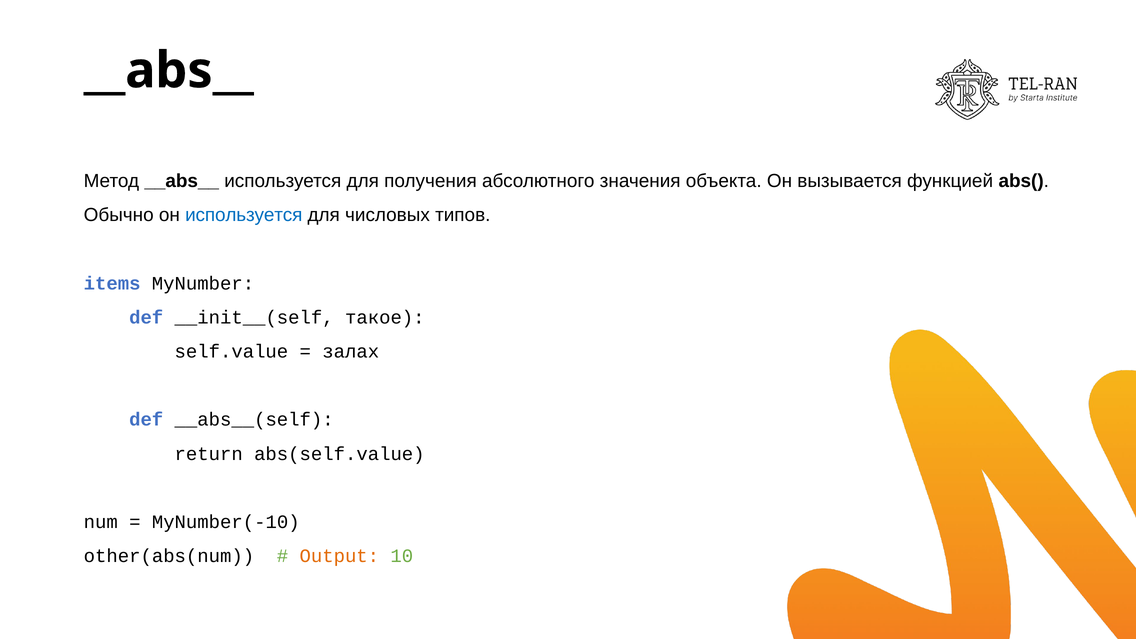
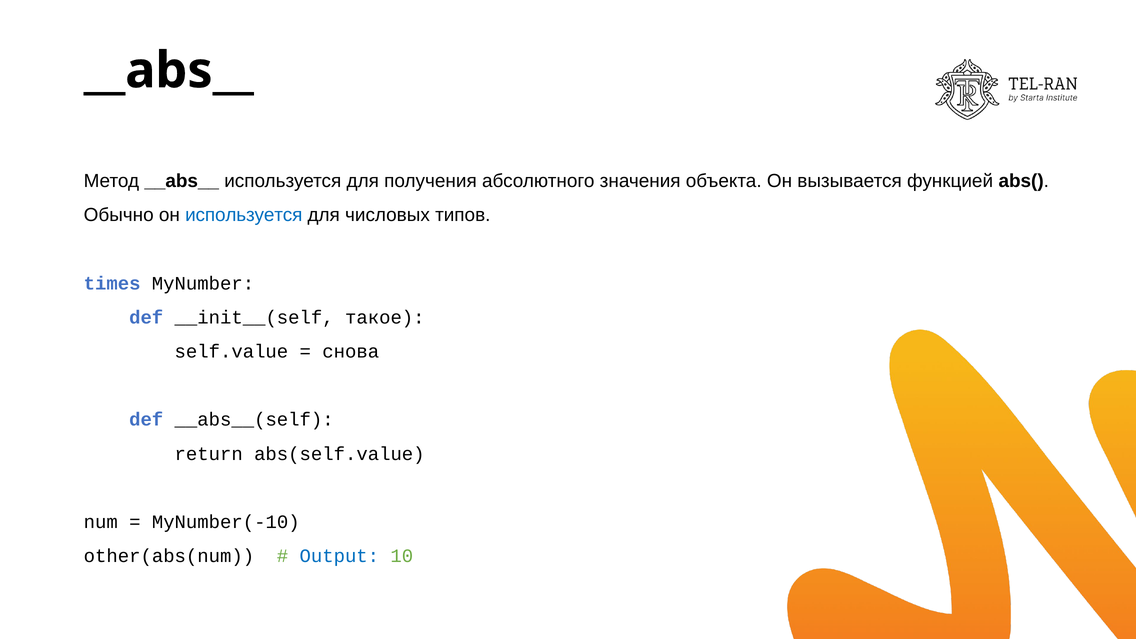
items: items -> times (112, 283)
залах: залах -> снова (351, 352)
Output colour: orange -> blue (339, 556)
